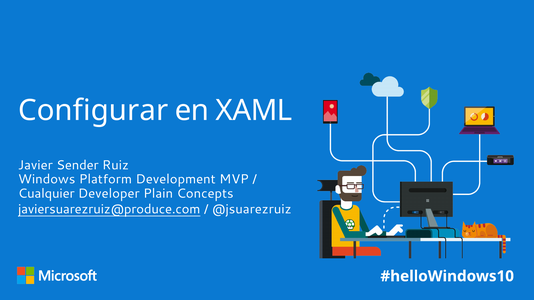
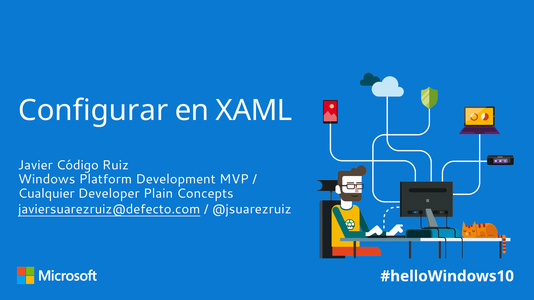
Sender: Sender -> Código (77, 165)
javiersuarezruiz@produce.com: javiersuarezruiz@produce.com -> javiersuarezruiz@defecto.com (109, 210)
